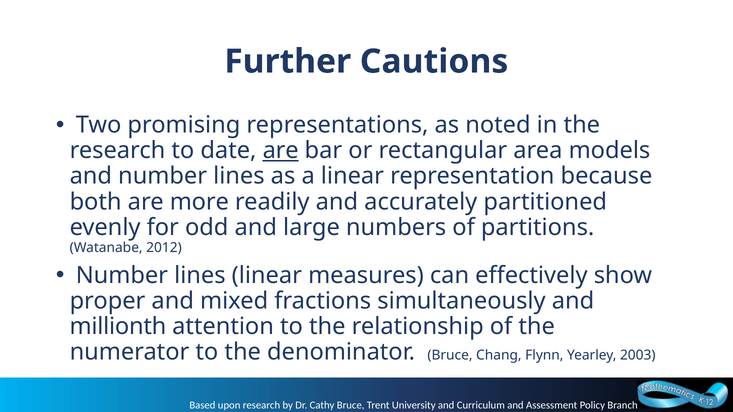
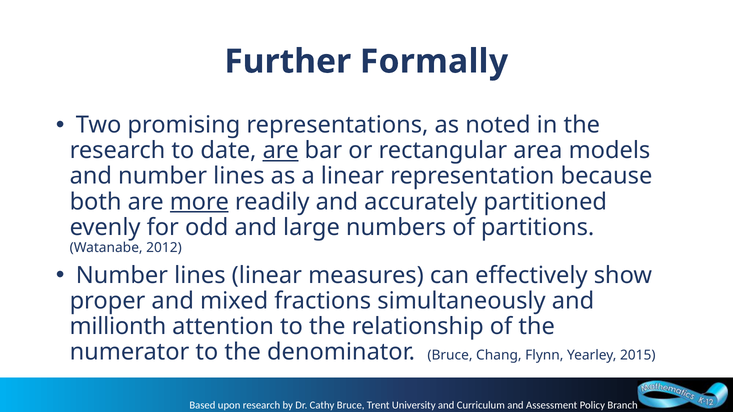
Cautions: Cautions -> Formally (434, 62)
more underline: none -> present (199, 202)
2003: 2003 -> 2015 (638, 356)
